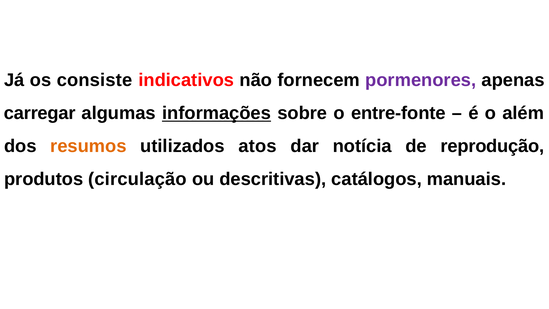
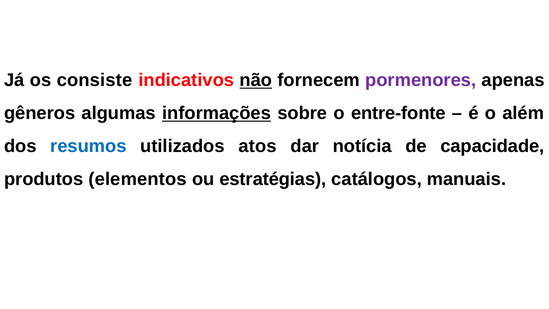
não underline: none -> present (256, 80)
carregar: carregar -> gêneros (40, 113)
resumos colour: orange -> blue (88, 146)
reprodução: reprodução -> capacidade (492, 146)
circulação: circulação -> elementos (138, 179)
descritivas: descritivas -> estratégias (273, 179)
